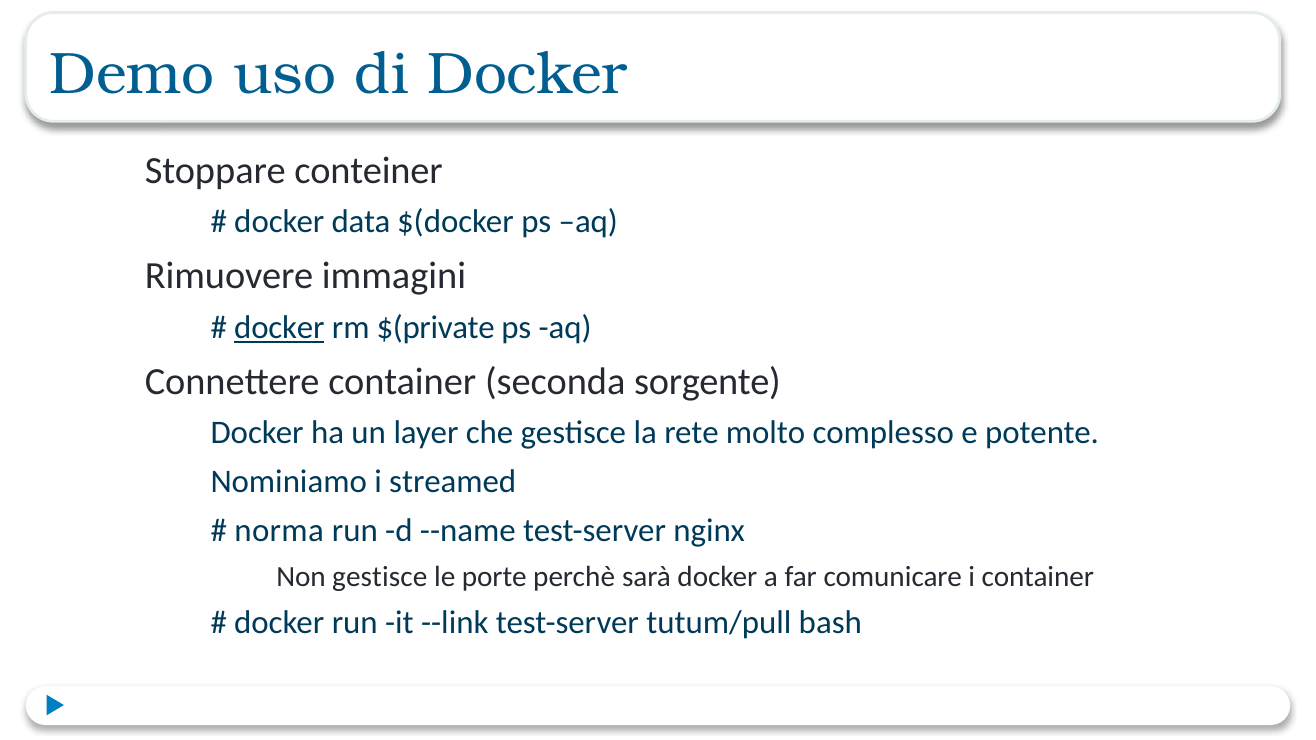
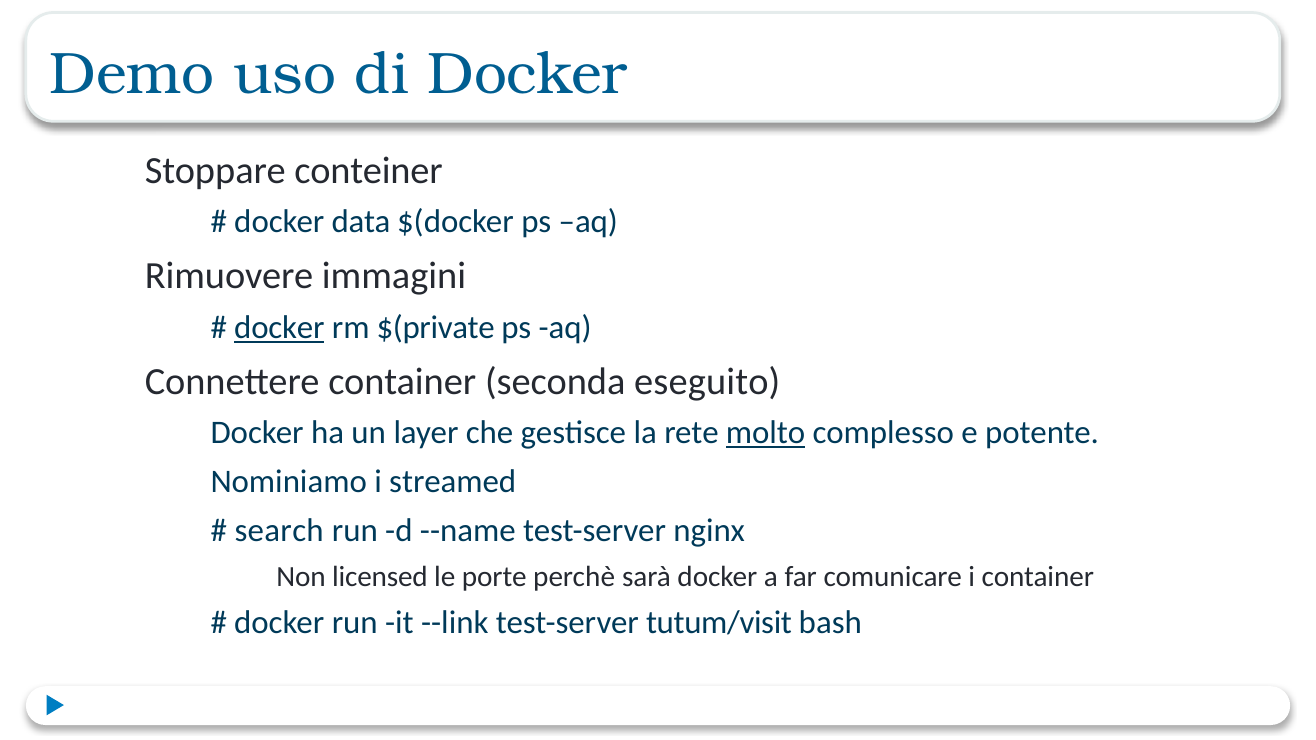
sorgente: sorgente -> eseguito (707, 382)
molto underline: none -> present (766, 433)
norma: norma -> search (279, 530)
Non gestisce: gestisce -> licensed (380, 577)
tutum/pull: tutum/pull -> tutum/visit (719, 623)
